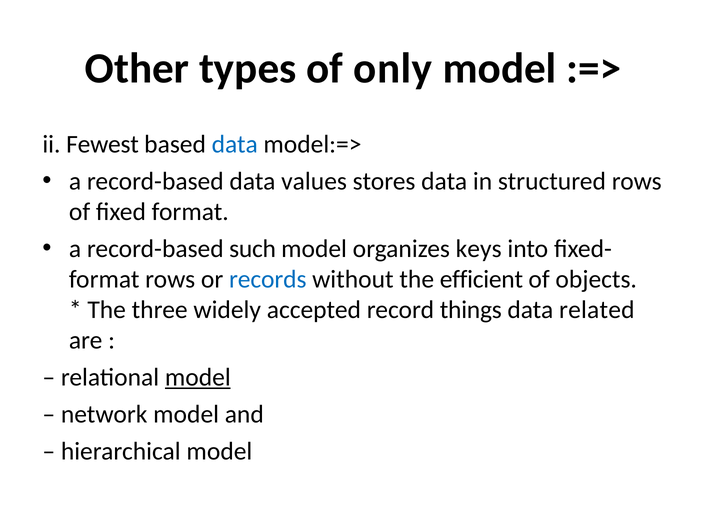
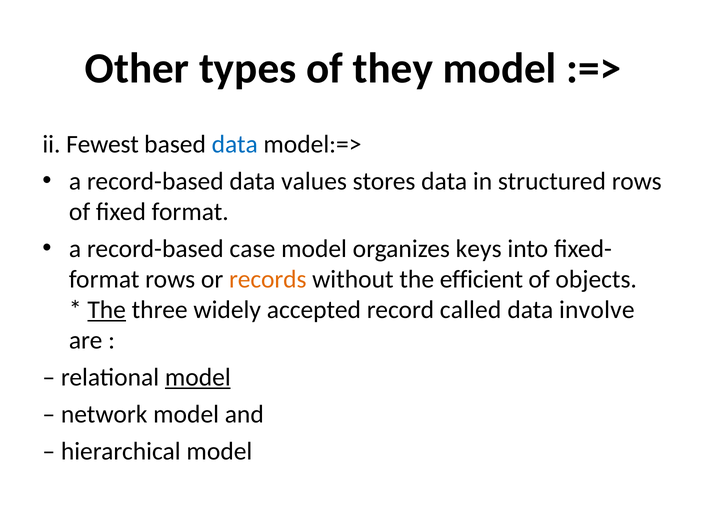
only: only -> they (393, 68)
such: such -> case (252, 249)
records colour: blue -> orange (268, 279)
The underline: none -> present (107, 310)
things: things -> called (471, 310)
related: related -> involve (597, 310)
